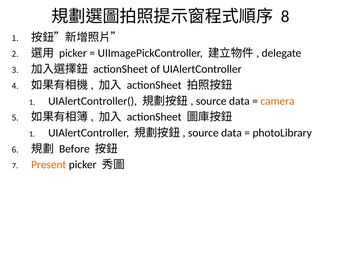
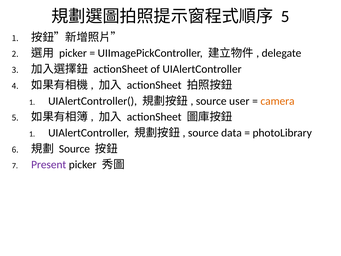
8: 8 -> 5 (285, 17)
data: data -> user (239, 101)
Before: Before -> Source (74, 149)
Present colour: orange -> purple (49, 165)
